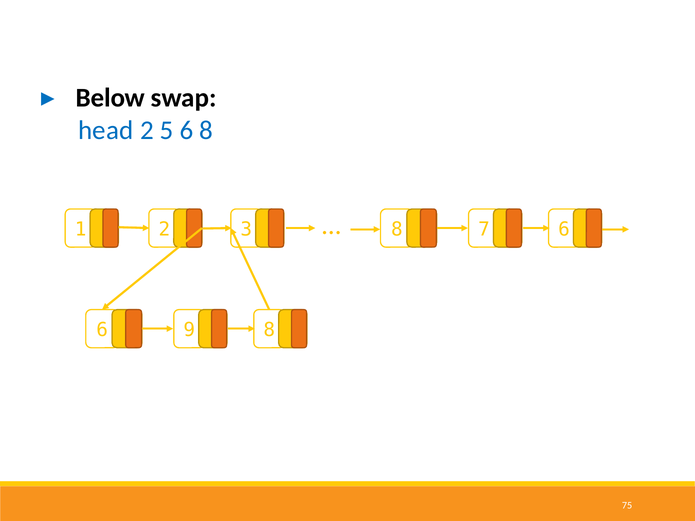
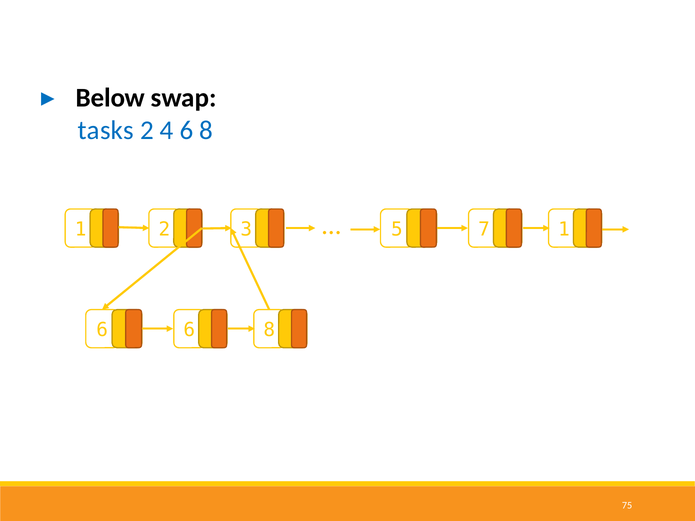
head: head -> tasks (106, 130)
5: 5 -> 4 (167, 130)
3 8: 8 -> 5 (397, 230)
7 6: 6 -> 1 (564, 230)
6 9: 9 -> 6 (189, 330)
